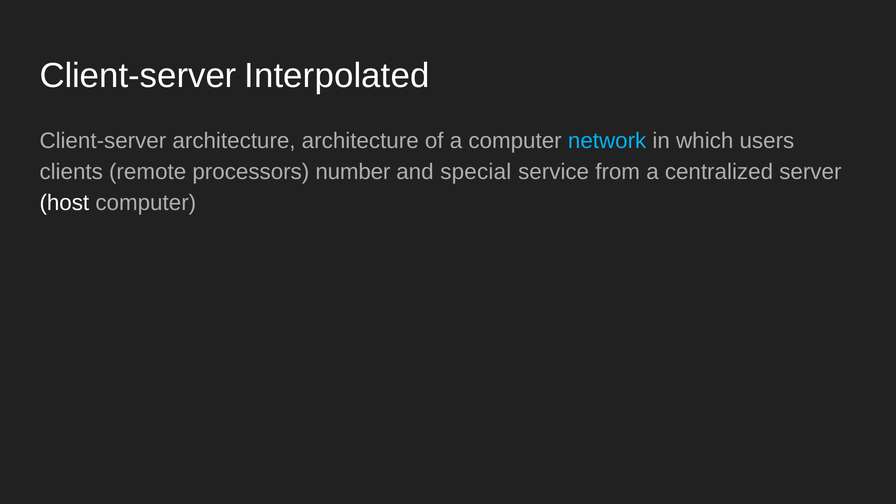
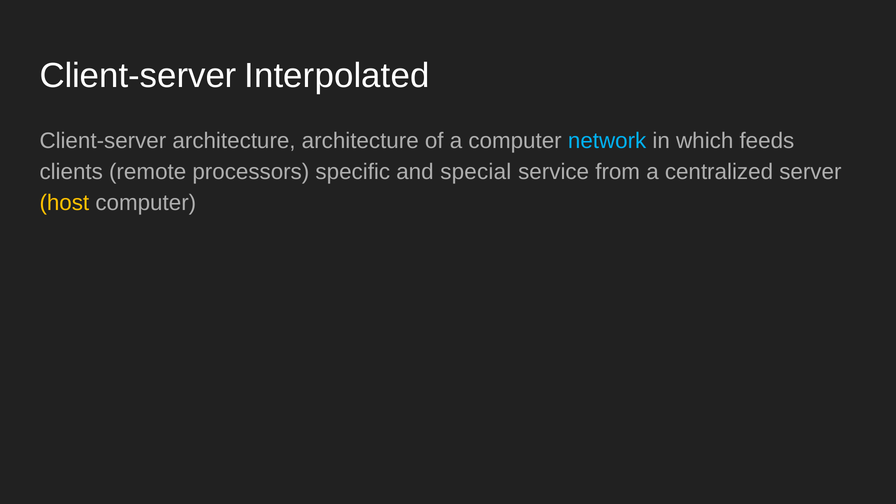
users: users -> feeds (767, 141)
number: number -> specific (353, 172)
host colour: white -> yellow (64, 203)
